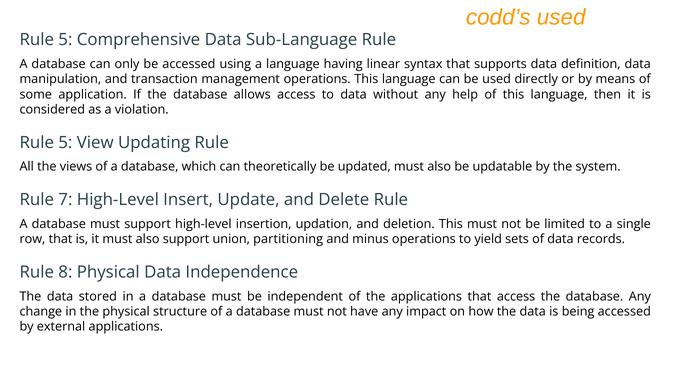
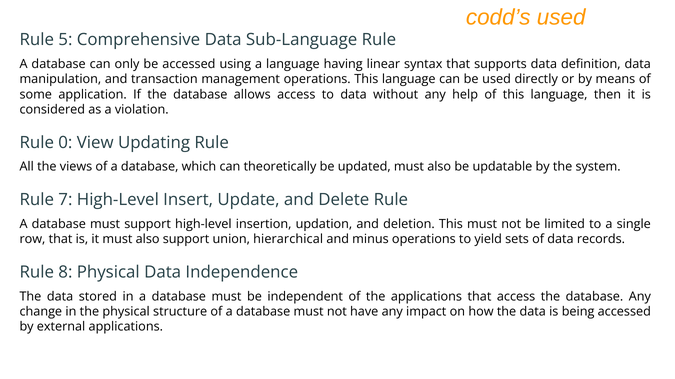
5: 5 -> 0 (65, 143)
partitioning: partitioning -> hierarchical (288, 240)
